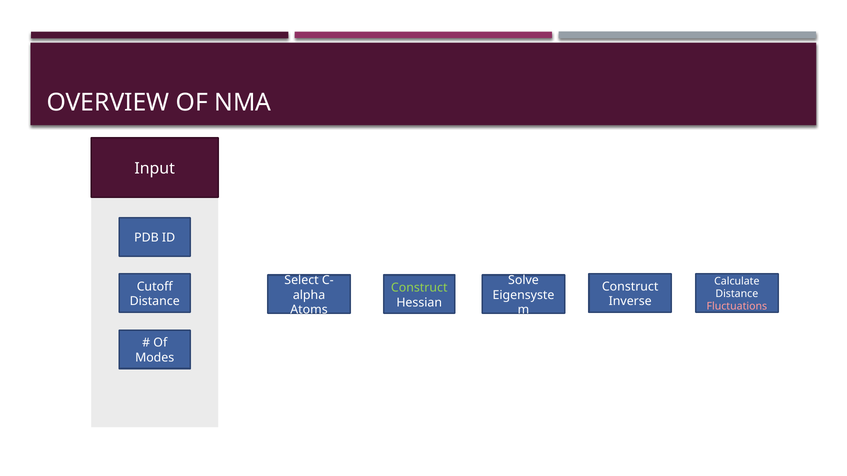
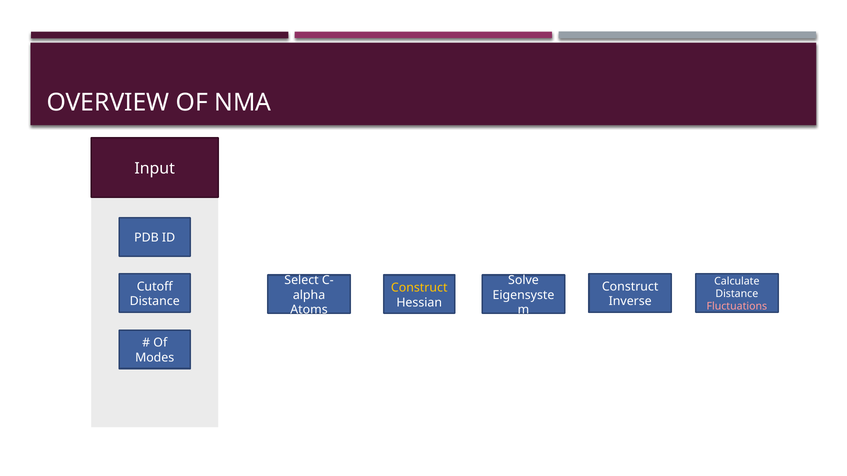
Construct colour: light green -> yellow (419, 288)
